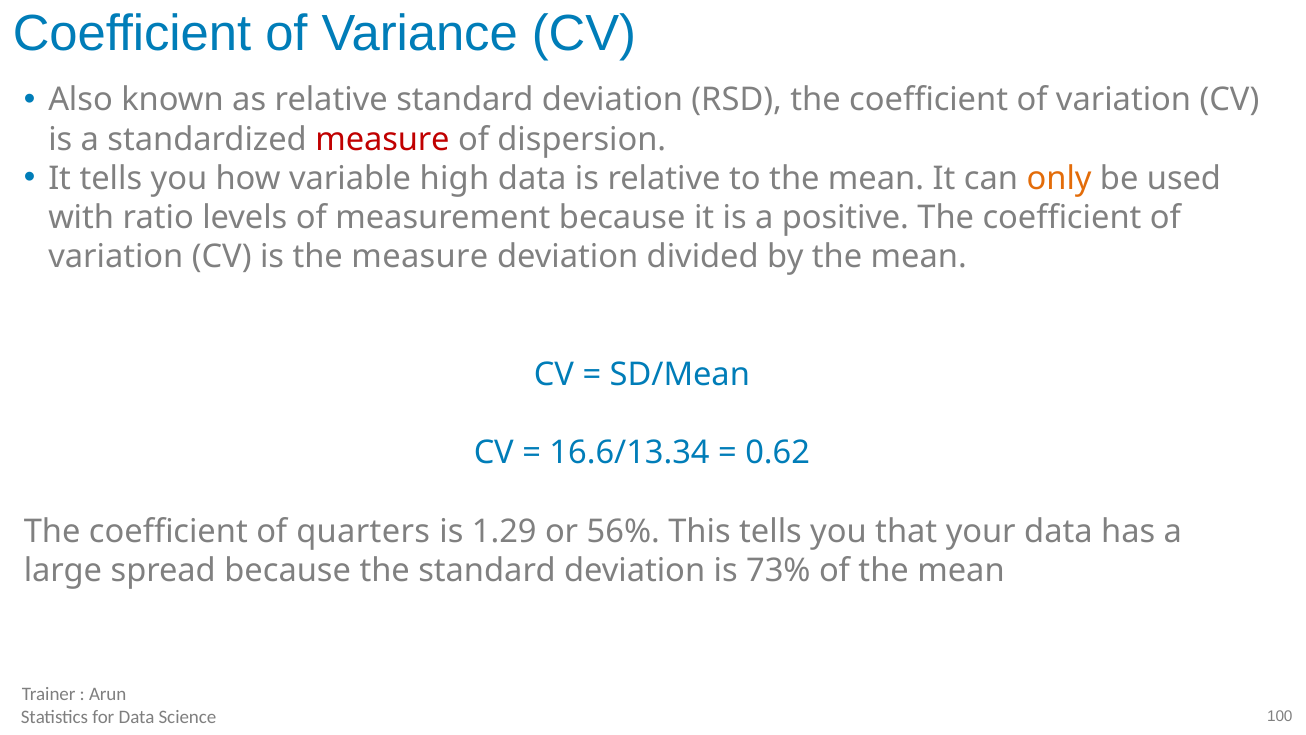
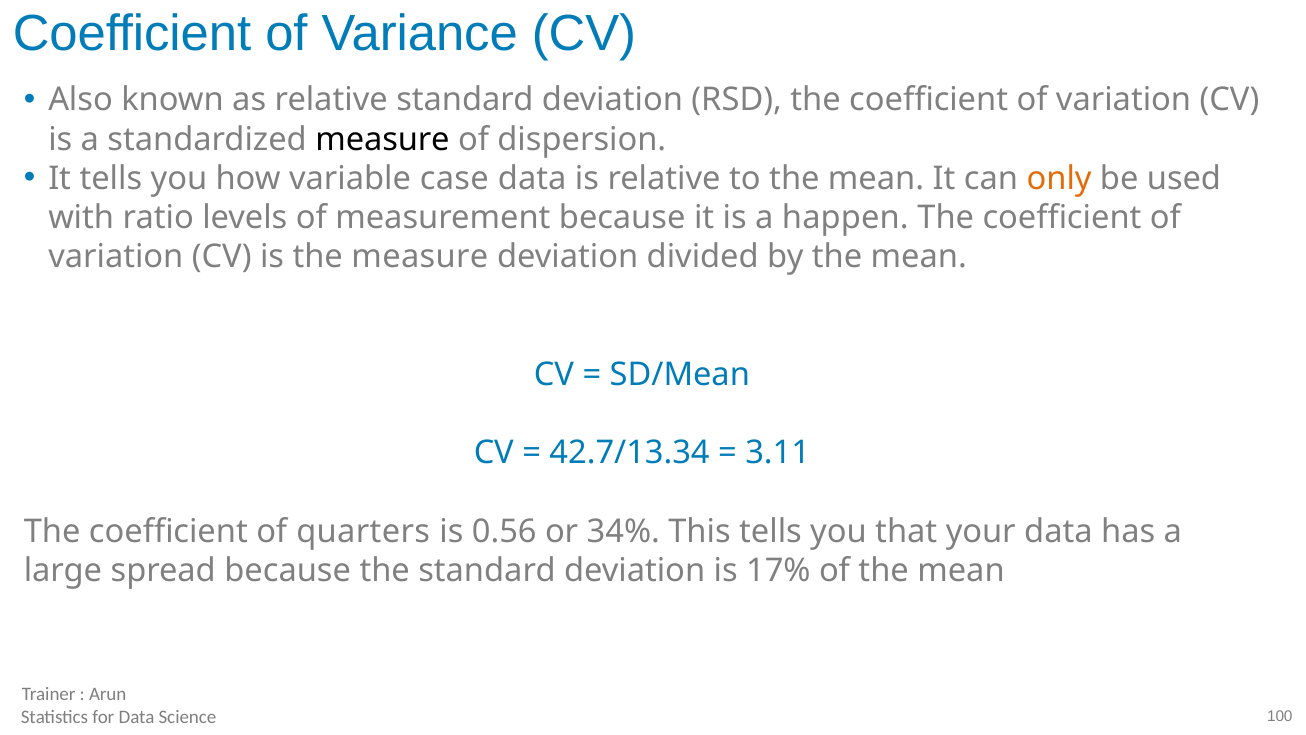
measure colour: red -> black (383, 139)
high: high -> case (454, 178)
positive: positive -> happen (845, 218)
16.6/13.34: 16.6/13.34 -> 42.7/13.34 (630, 453)
0.62: 0.62 -> 3.11 (778, 453)
1.29: 1.29 -> 0.56 (504, 531)
56%: 56% -> 34% (623, 531)
73%: 73% -> 17% (778, 570)
